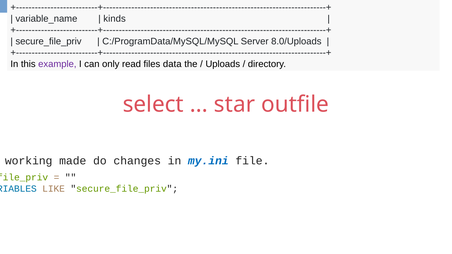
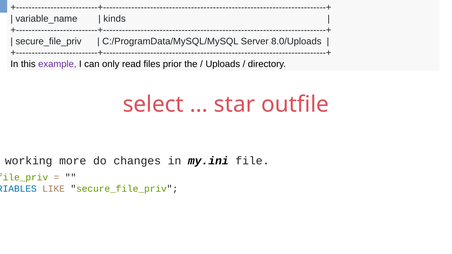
data: data -> prior (172, 64)
made: made -> more (73, 161)
my.ini colour: blue -> black (208, 161)
